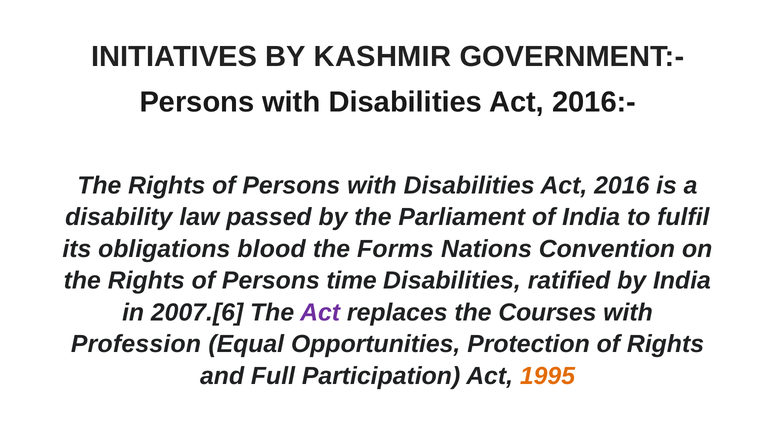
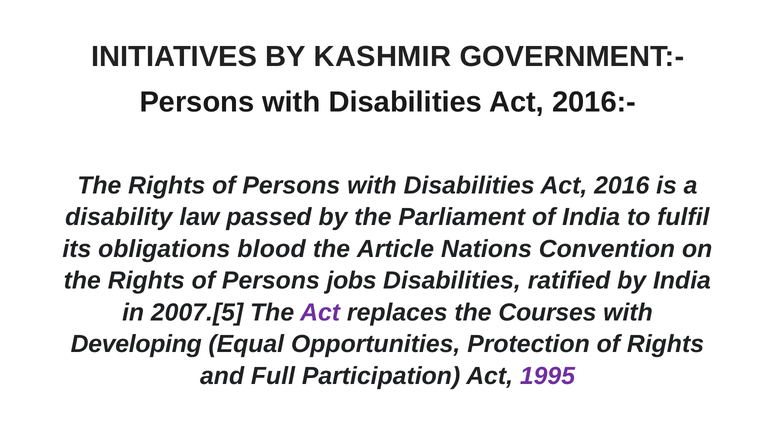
Forms: Forms -> Article (396, 249)
time: time -> jobs (352, 281)
2007.[6: 2007.[6 -> 2007.[5 (197, 313)
Profession: Profession -> Developing (136, 345)
1995 colour: orange -> purple (547, 376)
